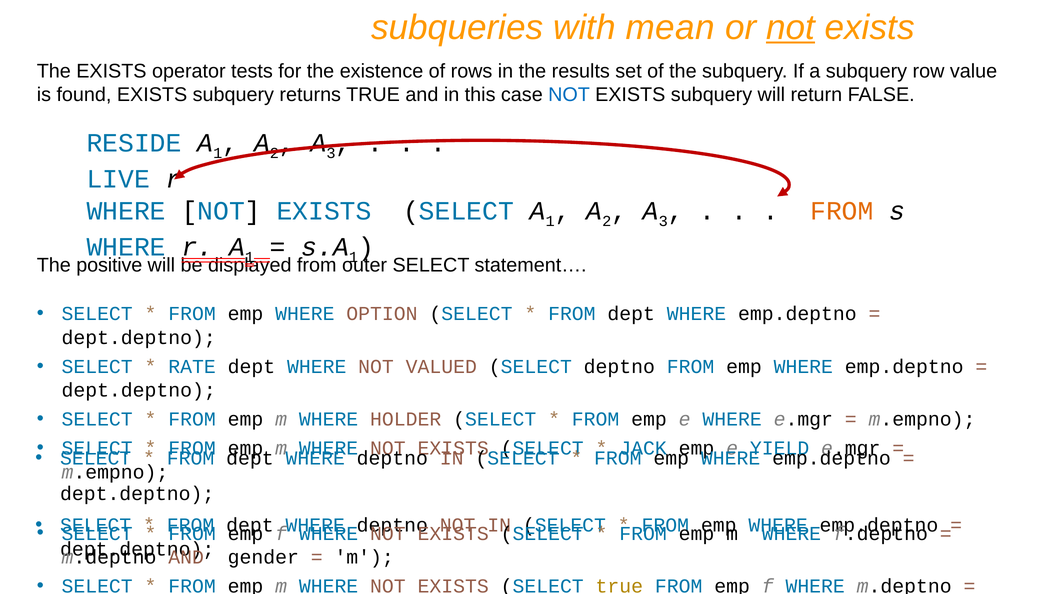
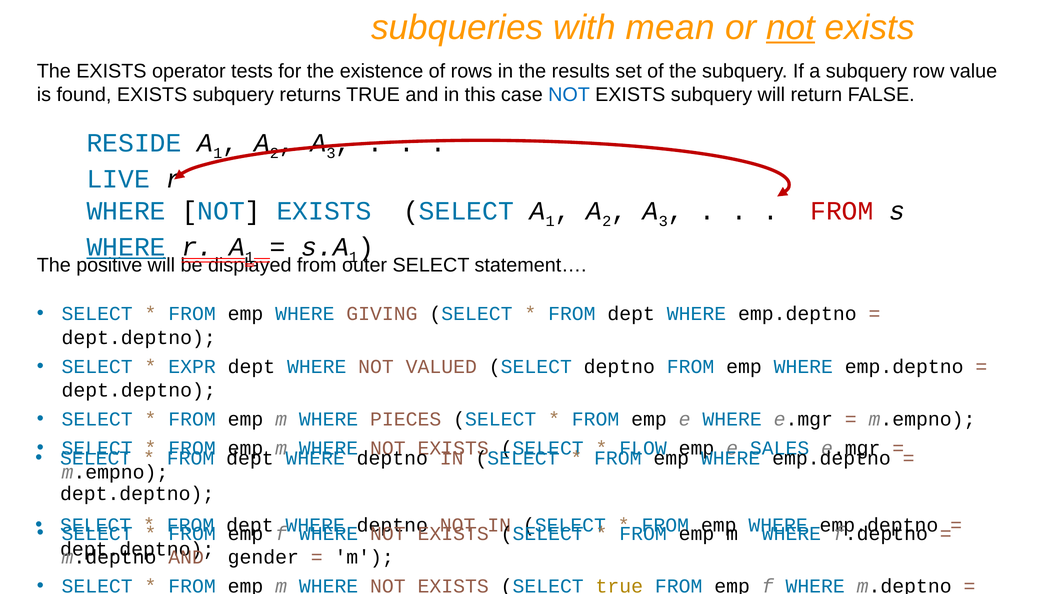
FROM colour: orange -> red (842, 211)
WHERE underline: none -> present (126, 247)
OPTION: OPTION -> GIVING (382, 313)
RATE: RATE -> EXPR (192, 366)
HOLDER: HOLDER -> PIECES (406, 419)
JACK: JACK -> FLOW (643, 448)
YIELD: YIELD -> SALES (780, 448)
